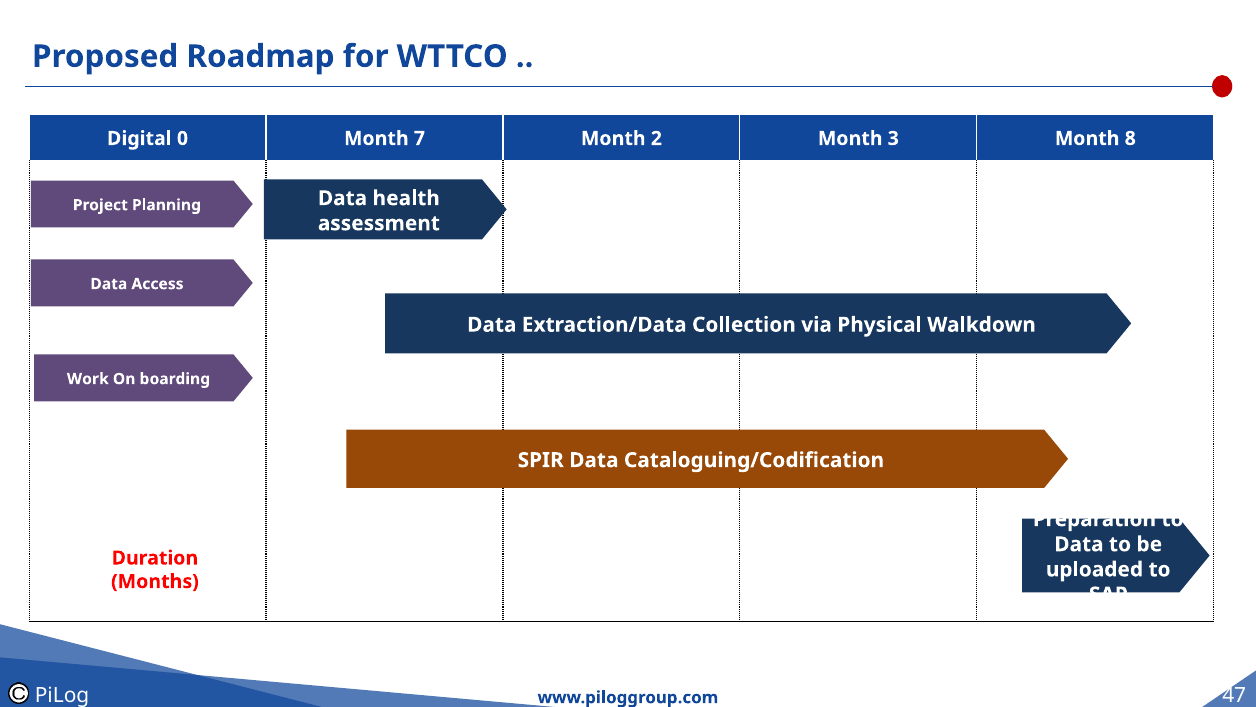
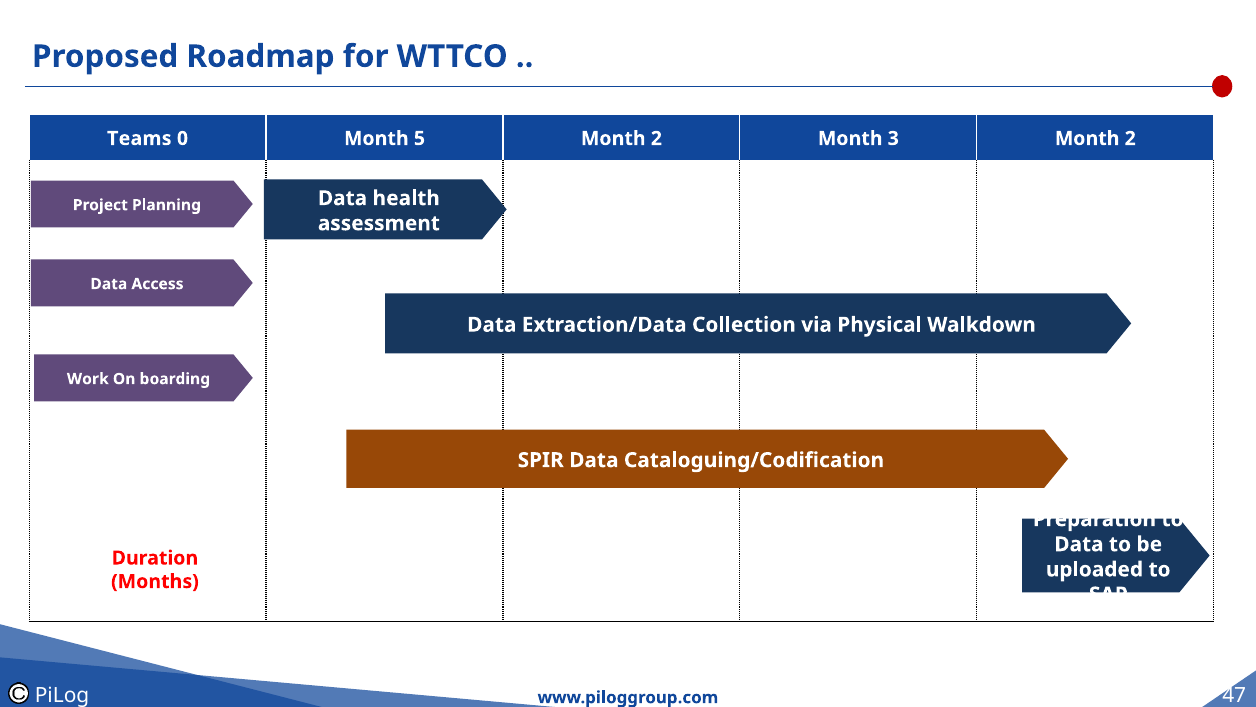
Digital: Digital -> Teams (139, 138)
7: 7 -> 5 (419, 138)
3 Month 8: 8 -> 2 (1130, 138)
